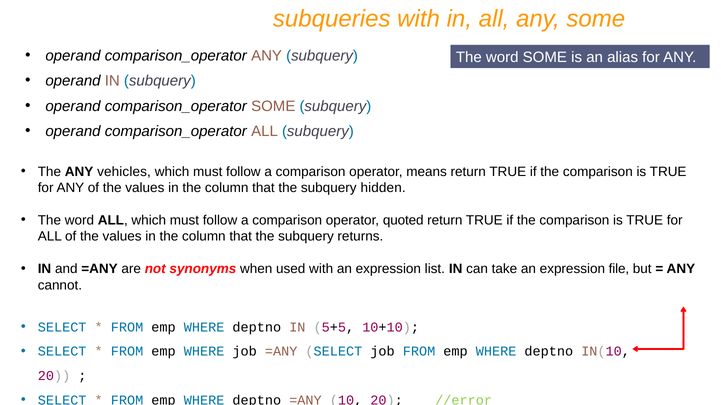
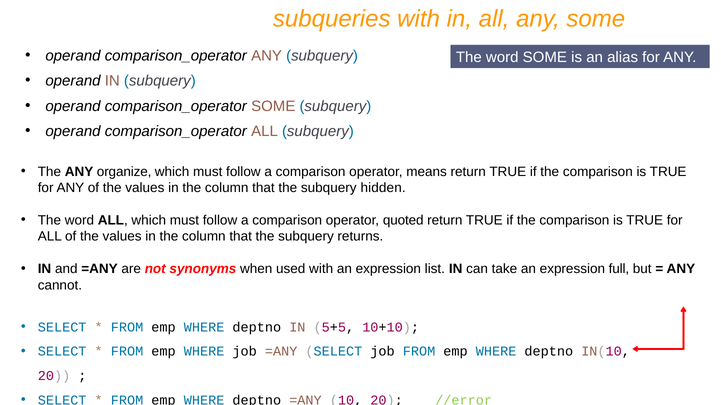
vehicles: vehicles -> organize (124, 172)
file: file -> full (619, 269)
